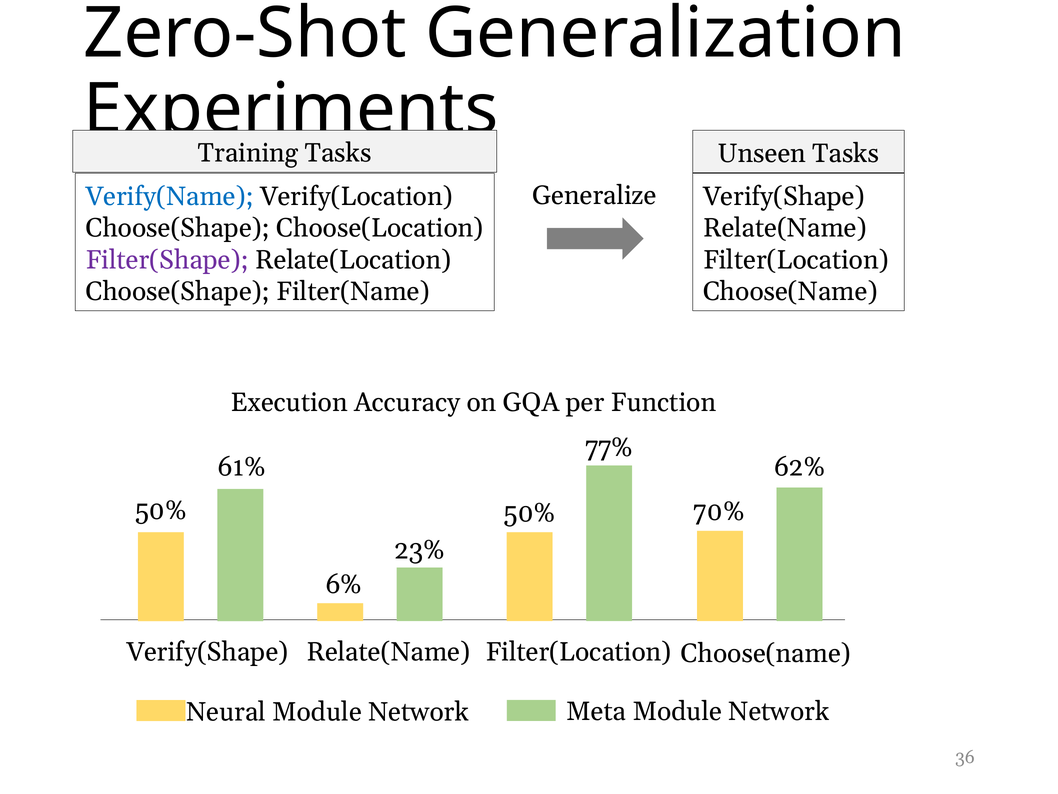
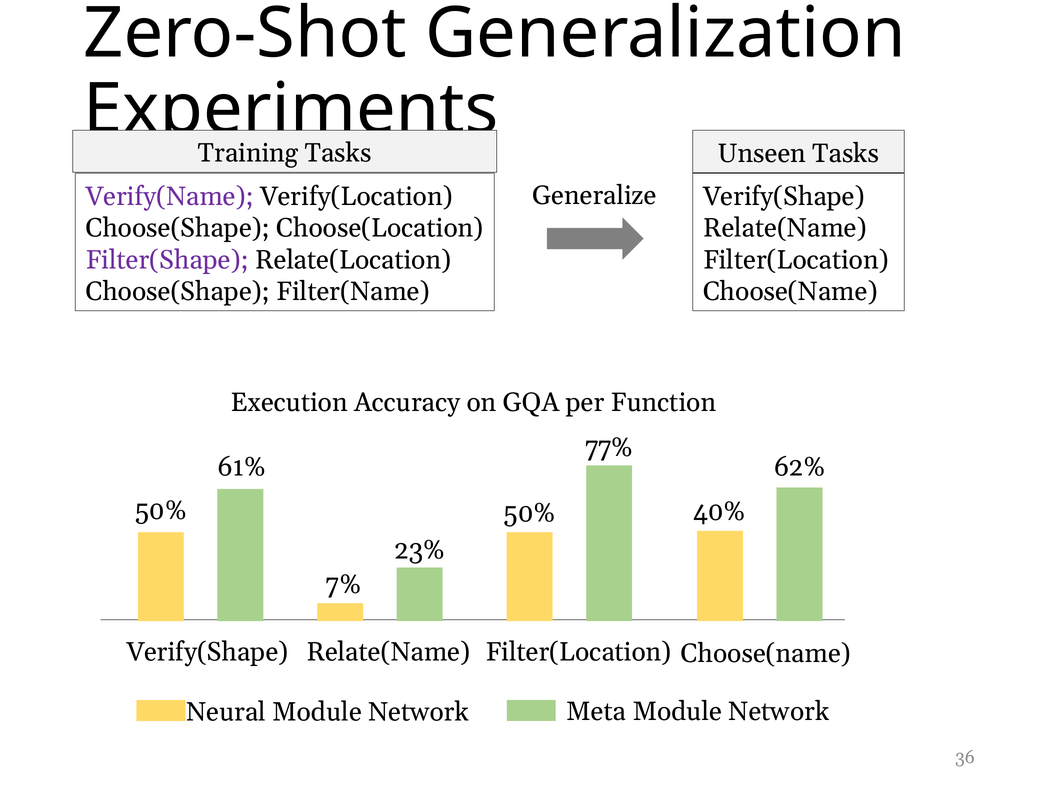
Verify(Name colour: blue -> purple (170, 196)
70%: 70% -> 40% (719, 511)
6%: 6% -> 7% (344, 584)
